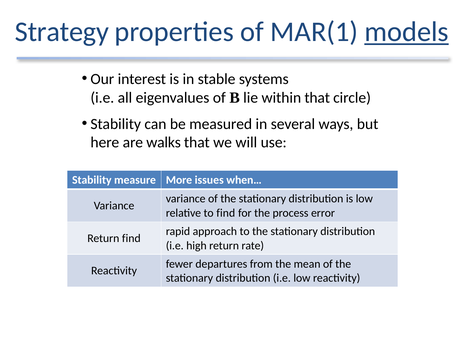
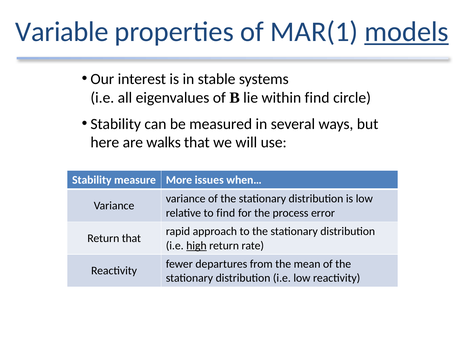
Strategy: Strategy -> Variable (62, 32)
within that: that -> find (317, 97)
Return find: find -> that (131, 238)
high underline: none -> present (196, 245)
